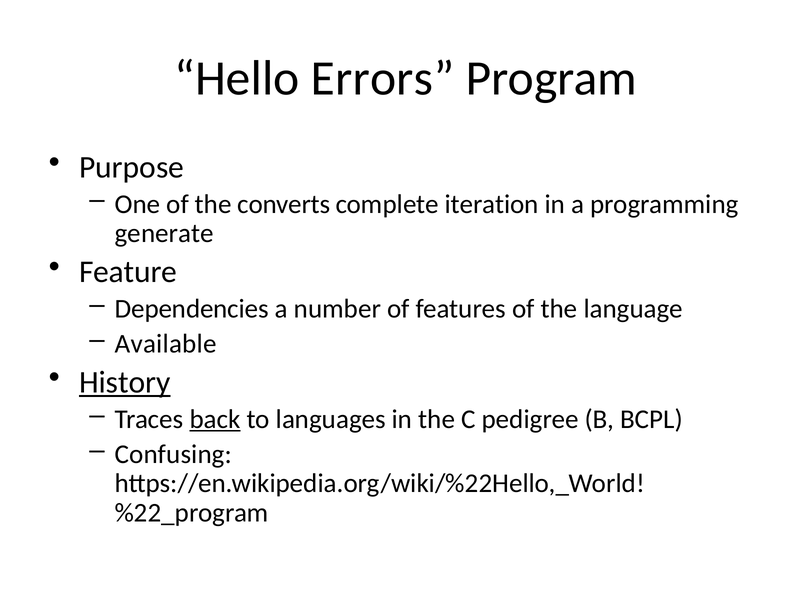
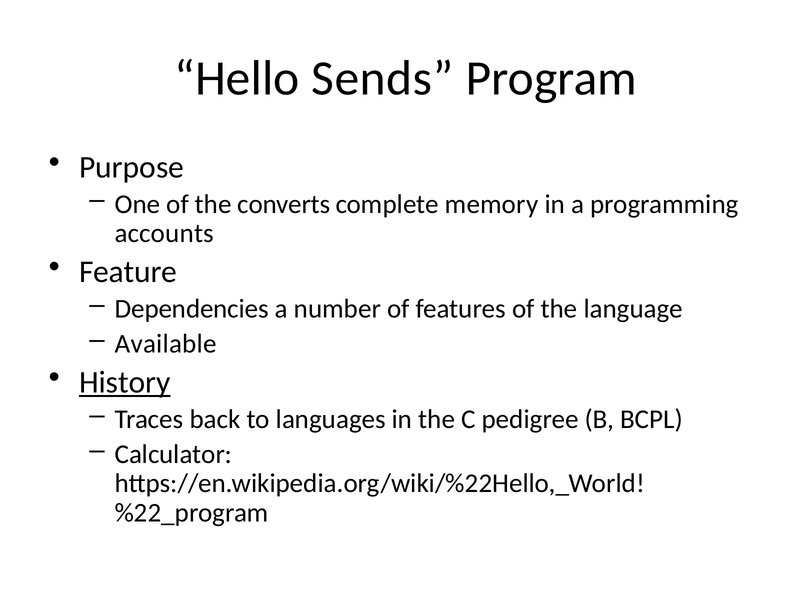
Errors: Errors -> Sends (382, 79)
iteration: iteration -> memory (492, 204)
generate: generate -> accounts (164, 233)
back underline: present -> none (215, 419)
Confusing: Confusing -> Calculator (173, 454)
